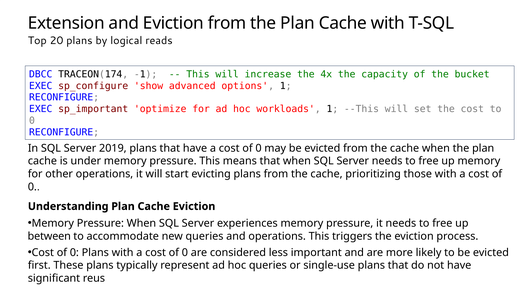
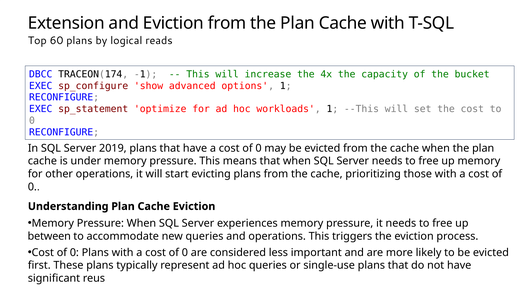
20: 20 -> 60 (57, 41)
sp_important: sp_important -> sp_statement (93, 109)
